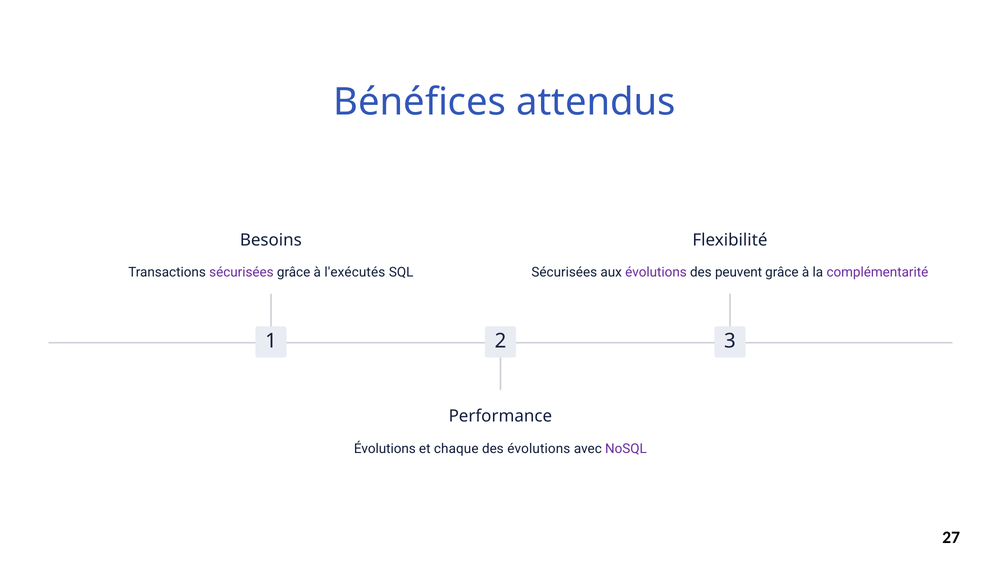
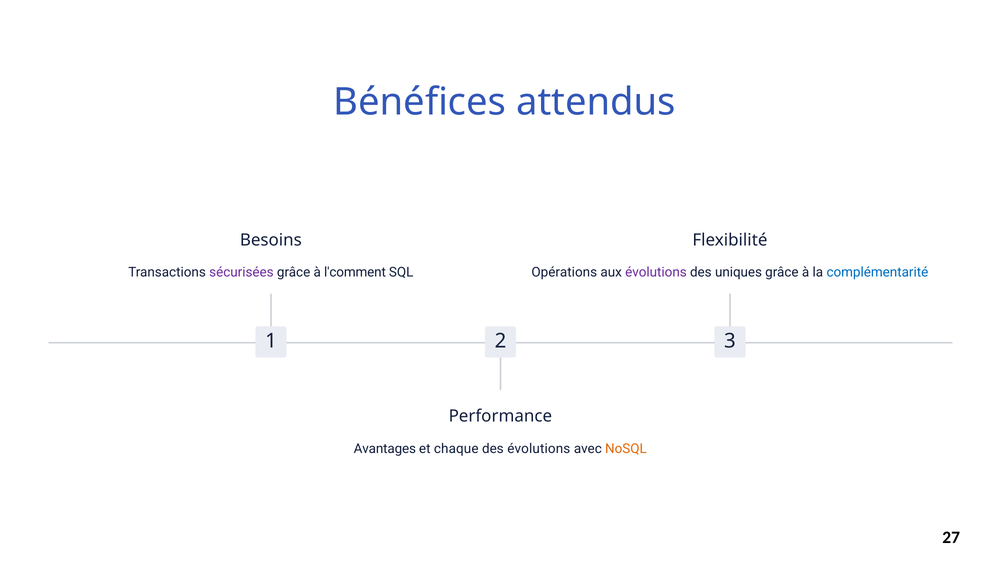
l'exécutés: l'exécutés -> l'comment (355, 272)
Sécurisées: Sécurisées -> Opérations (564, 272)
peuvent: peuvent -> uniques (739, 272)
complémentarité colour: purple -> blue (877, 272)
Évolutions: Évolutions -> Avantages (385, 449)
NoSQL colour: purple -> orange (626, 449)
